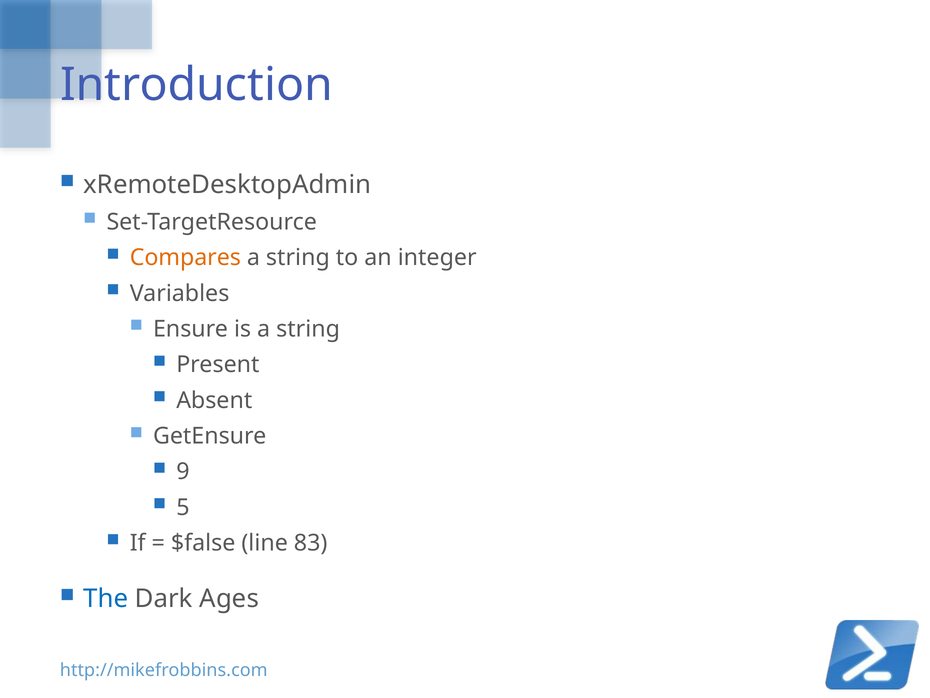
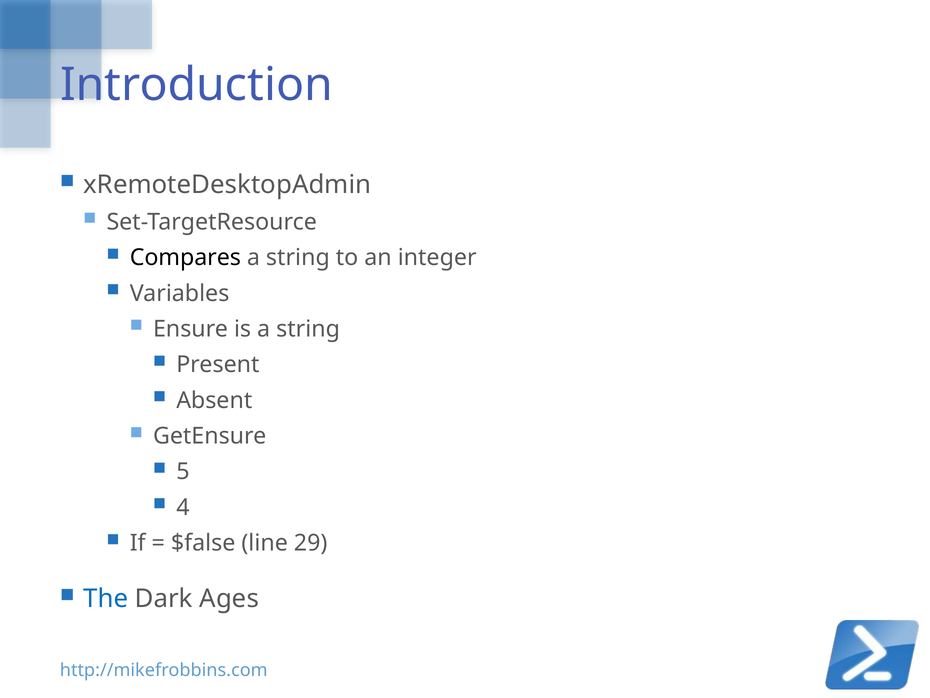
Compares colour: orange -> black (185, 257)
9: 9 -> 5 (183, 471)
5: 5 -> 4 (183, 507)
83: 83 -> 29 (311, 543)
